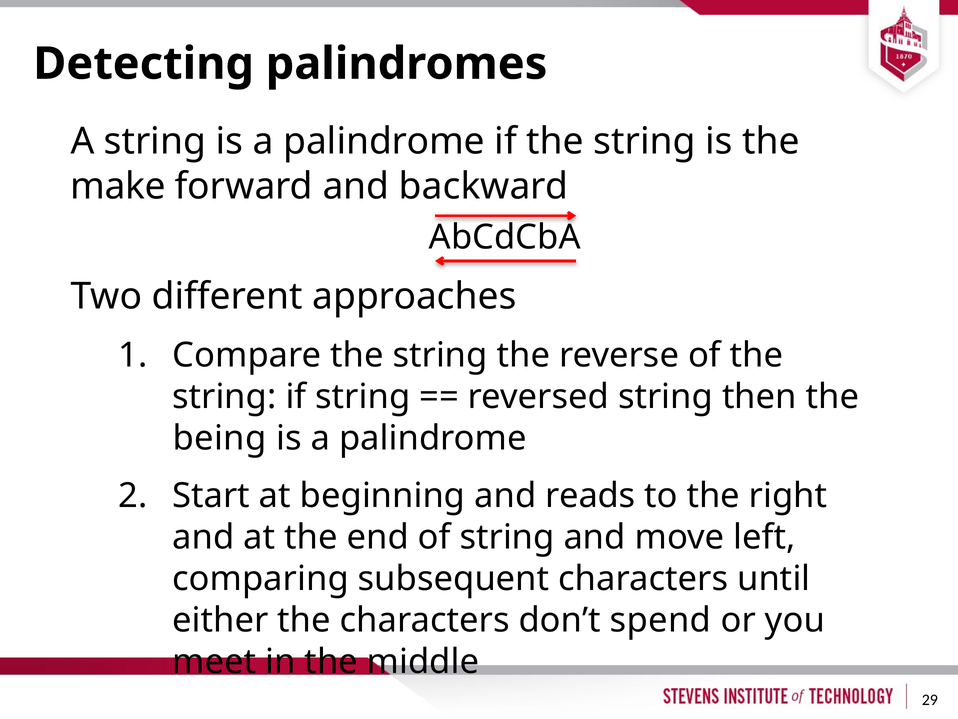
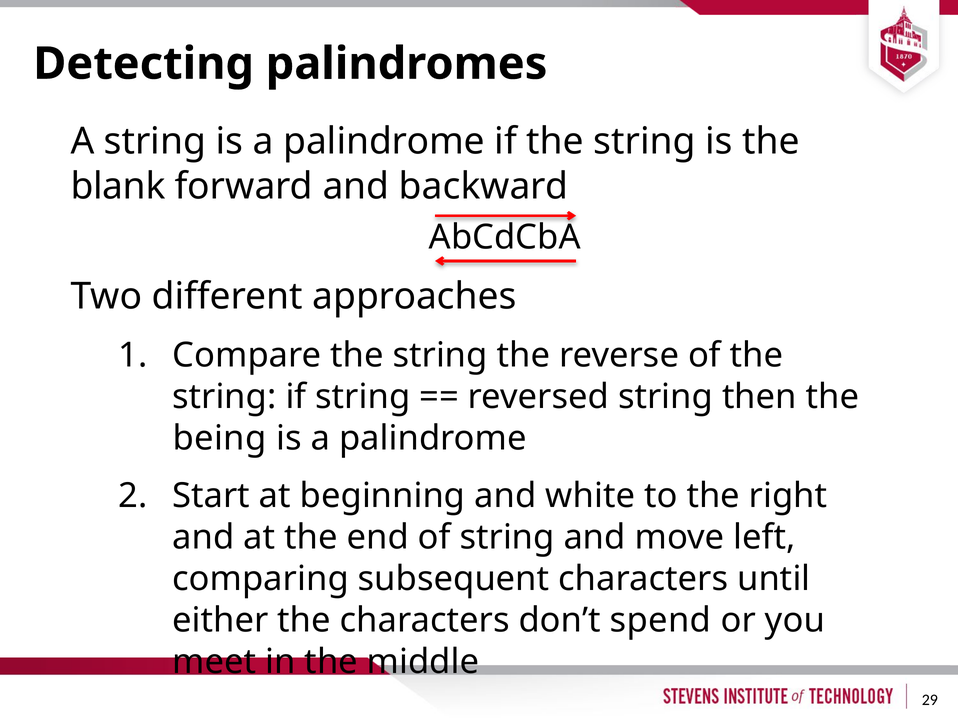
make: make -> blank (118, 186)
reads: reads -> white (590, 496)
